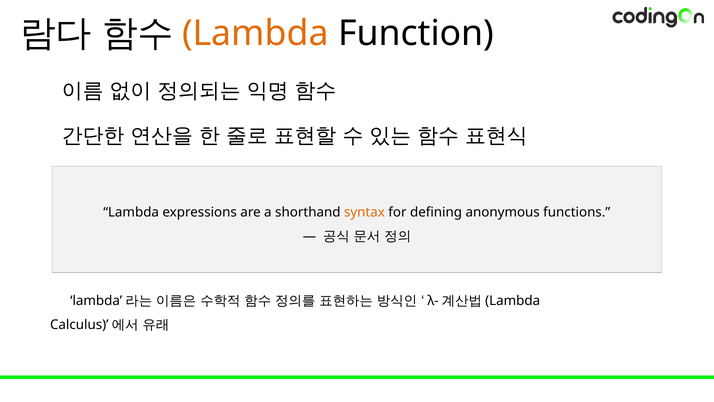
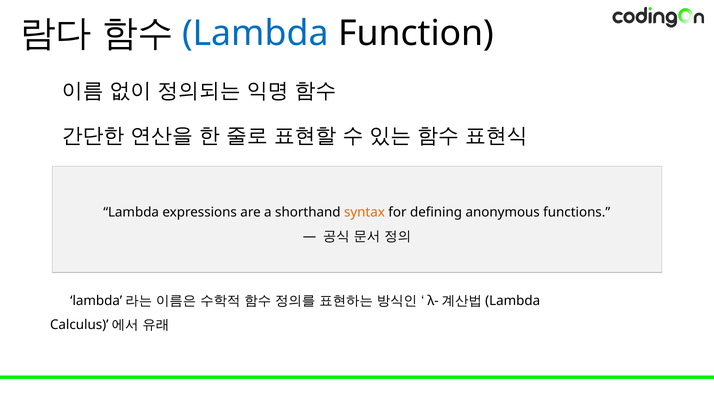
Lambda colour: orange -> blue (255, 33)
